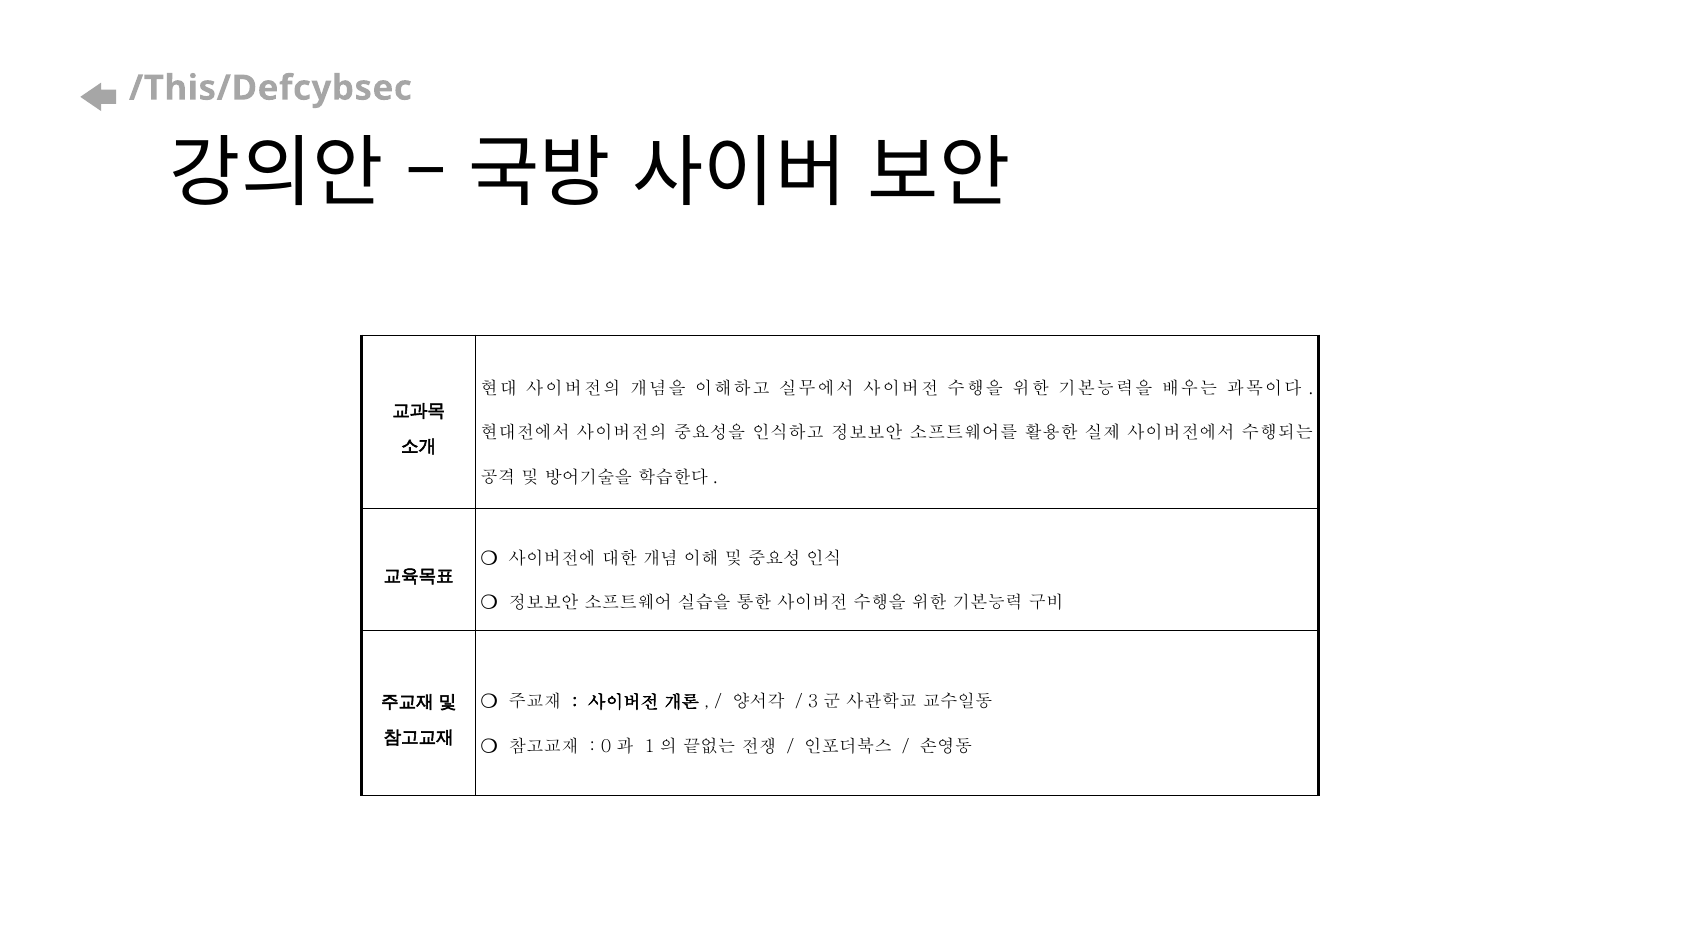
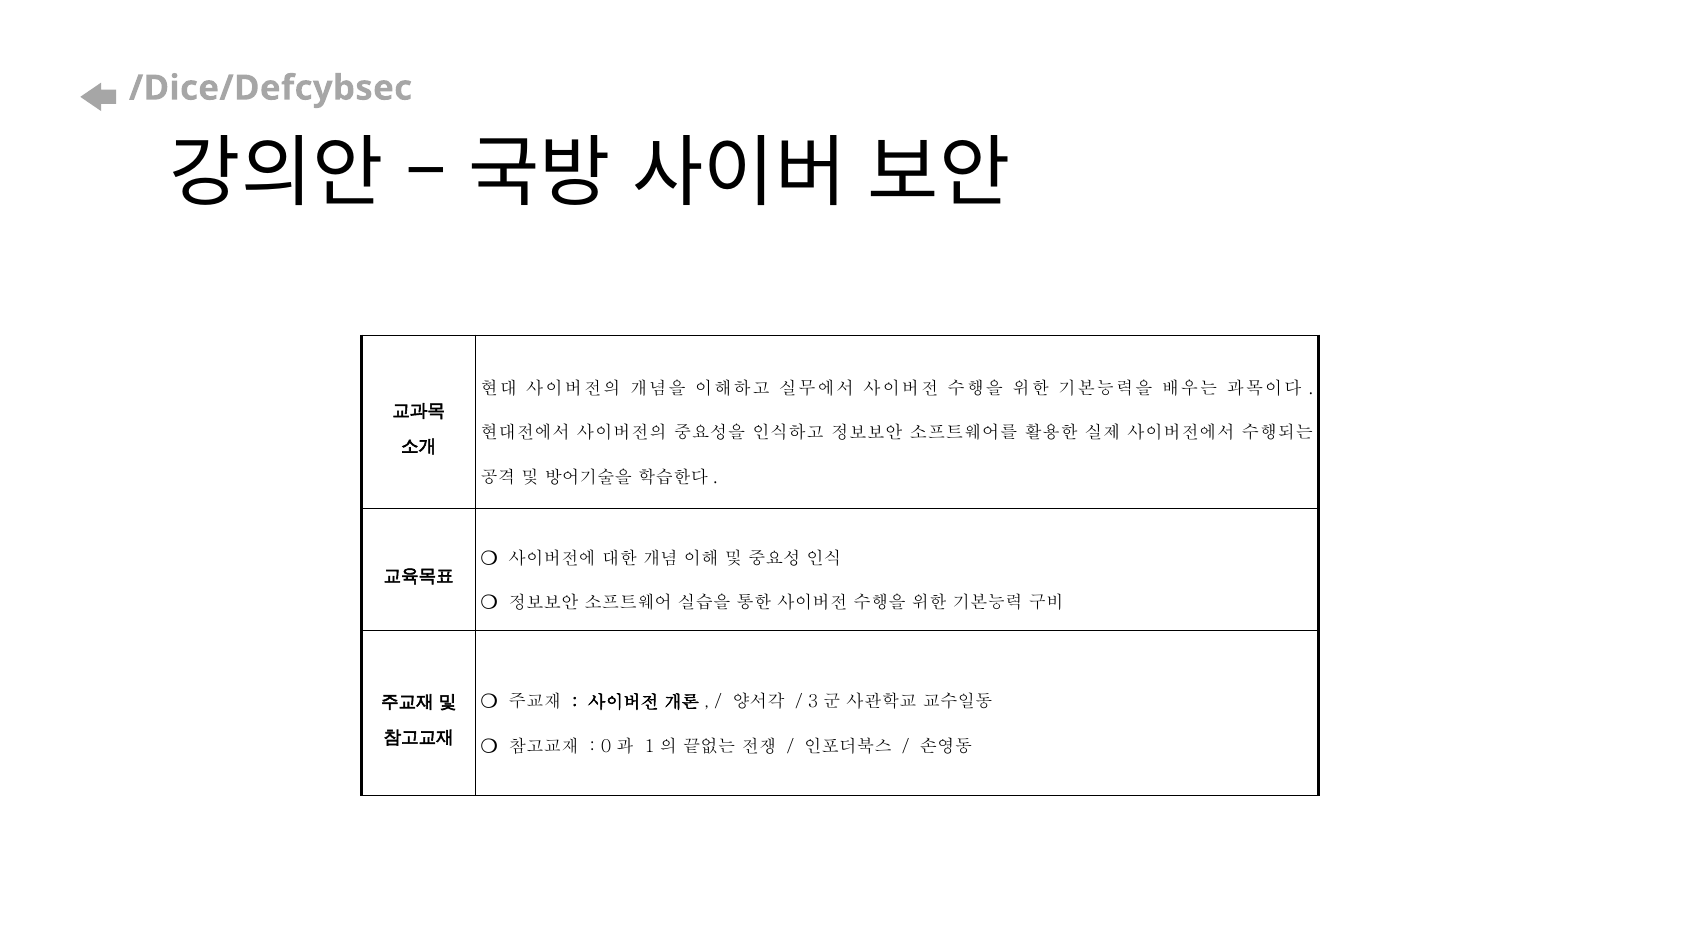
/This/Defcybsec: /This/Defcybsec -> /Dice/Defcybsec (270, 88)
